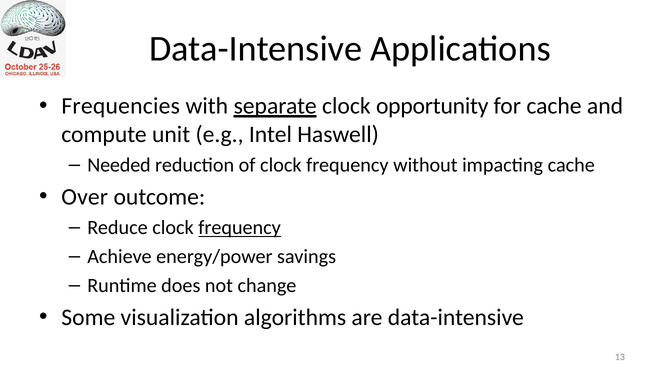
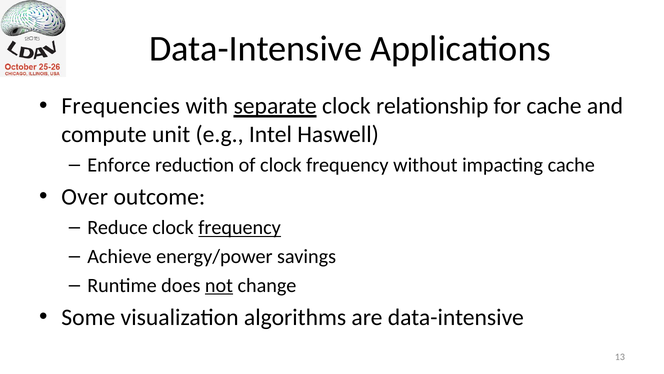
opportunity: opportunity -> relationship (432, 106)
Needed: Needed -> Enforce (119, 165)
not underline: none -> present (219, 285)
